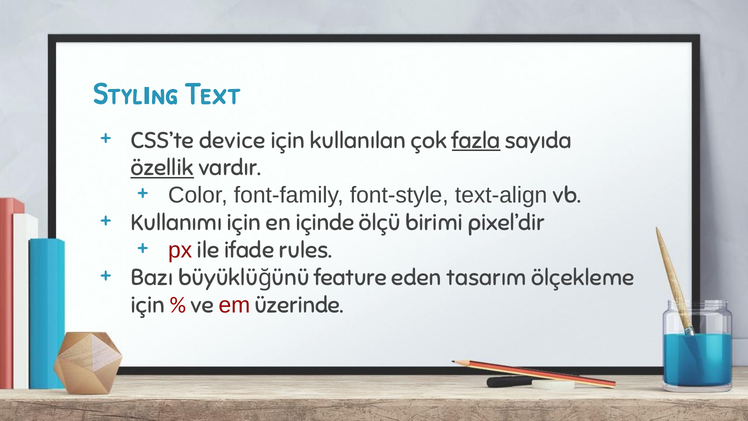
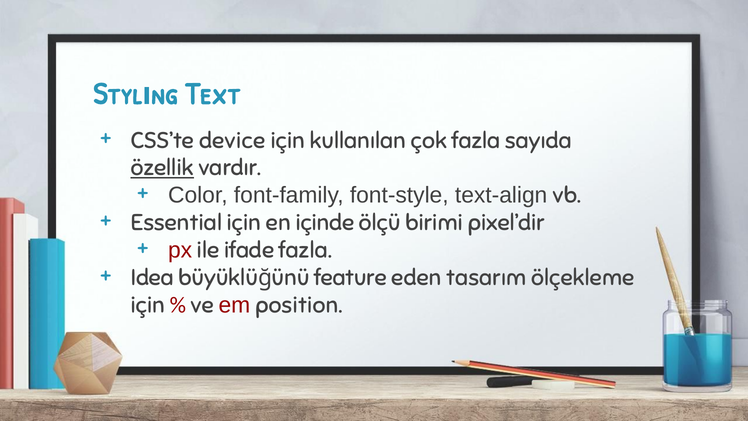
fazla underline: present -> none (476, 140)
Kullanımı: Kullanımı -> Essential (176, 223)
ifade rules: rules -> fazla (305, 250)
Bazı: Bazı -> Idea (152, 277)
üzerinde: üzerinde -> position (299, 305)
